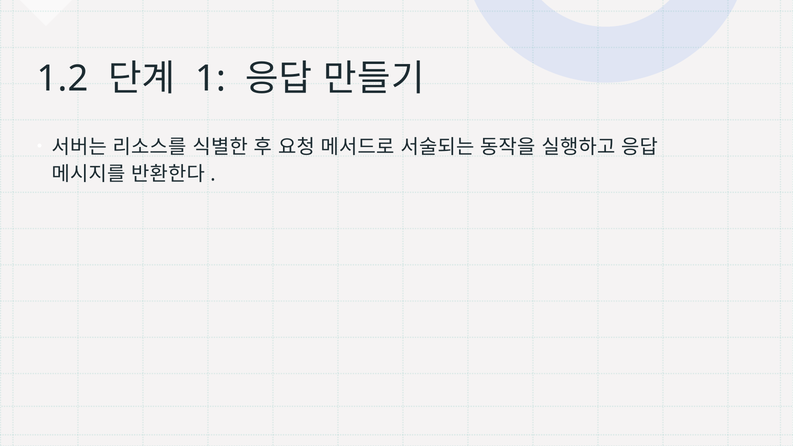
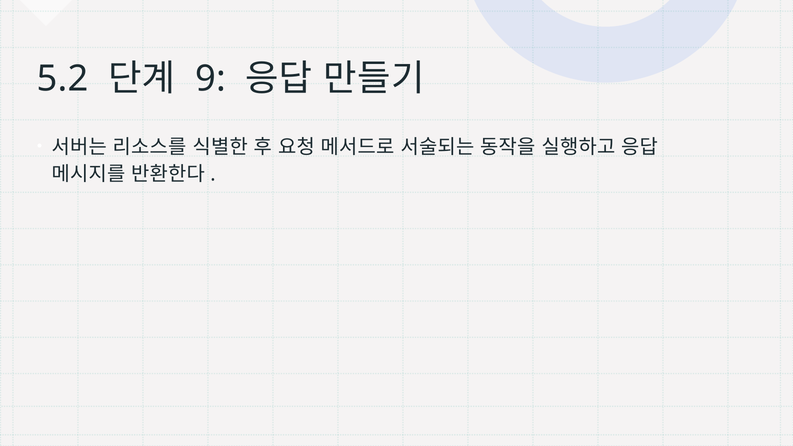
1.2: 1.2 -> 5.2 (63, 79)
1: 1 -> 9 (211, 79)
